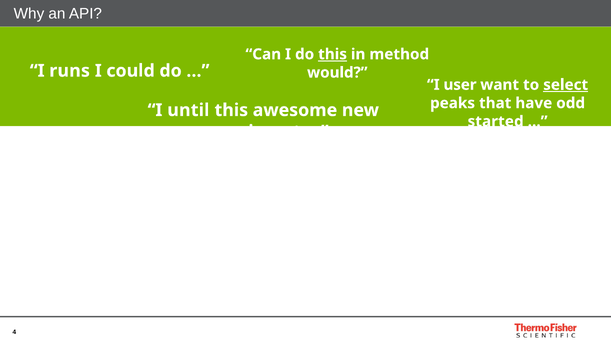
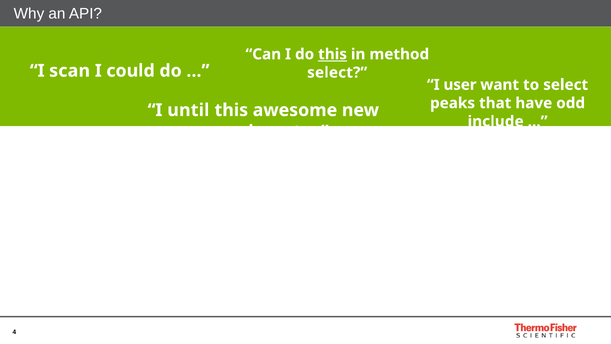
runs: runs -> scan (70, 71)
would: would -> select (337, 73)
select underline: present -> none (566, 85)
started: started -> include (496, 121)
